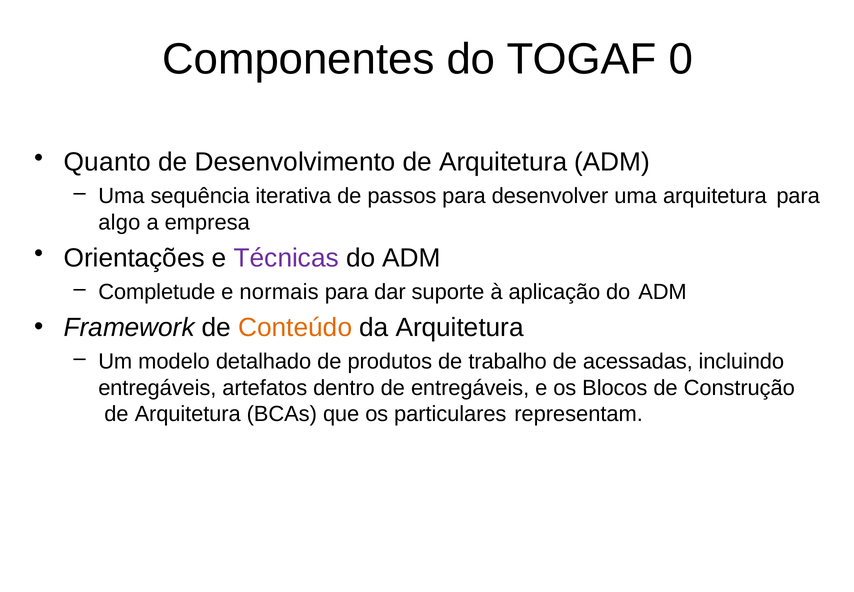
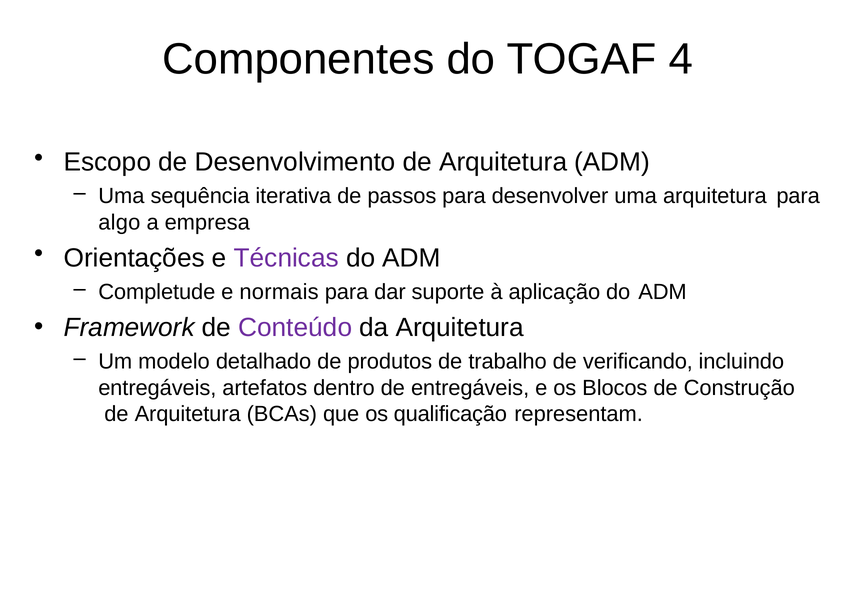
0: 0 -> 4 (681, 59)
Quanto: Quanto -> Escopo (107, 162)
Conteúdo colour: orange -> purple (295, 327)
acessadas: acessadas -> verificando (638, 361)
particulares: particulares -> qualificação (450, 414)
